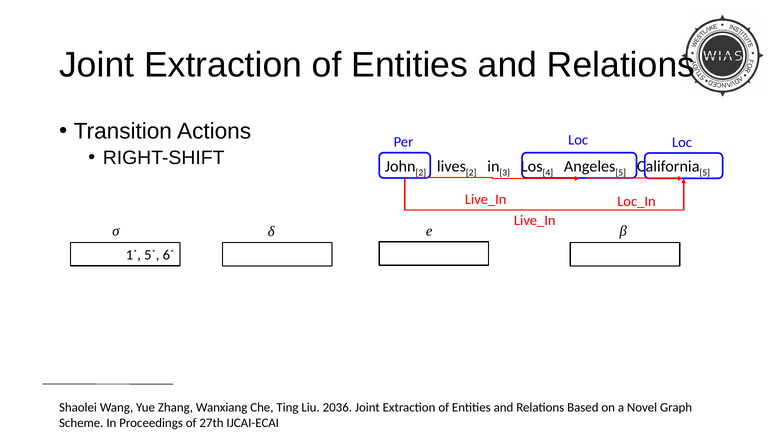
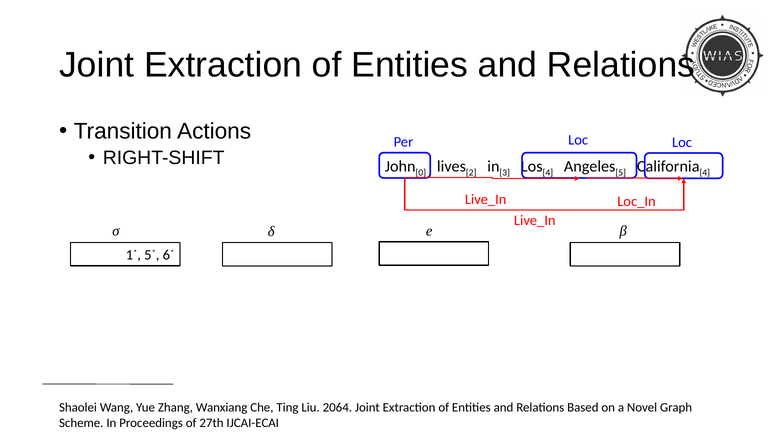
2: 2 -> 0 (421, 173)
5: 5 -> 4 (705, 173)
2036: 2036 -> 2064 (337, 408)
